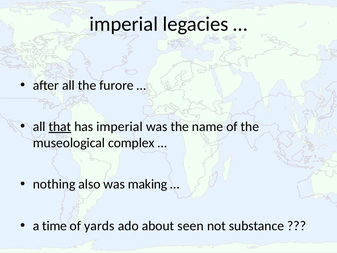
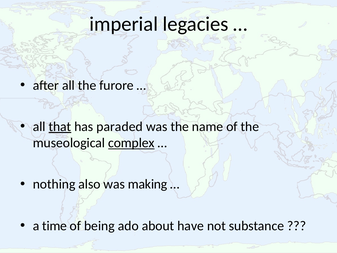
has imperial: imperial -> paraded (120, 127)
complex underline: none -> present (131, 143)
yards: yards -> being (99, 226)
seen: seen -> have (191, 226)
